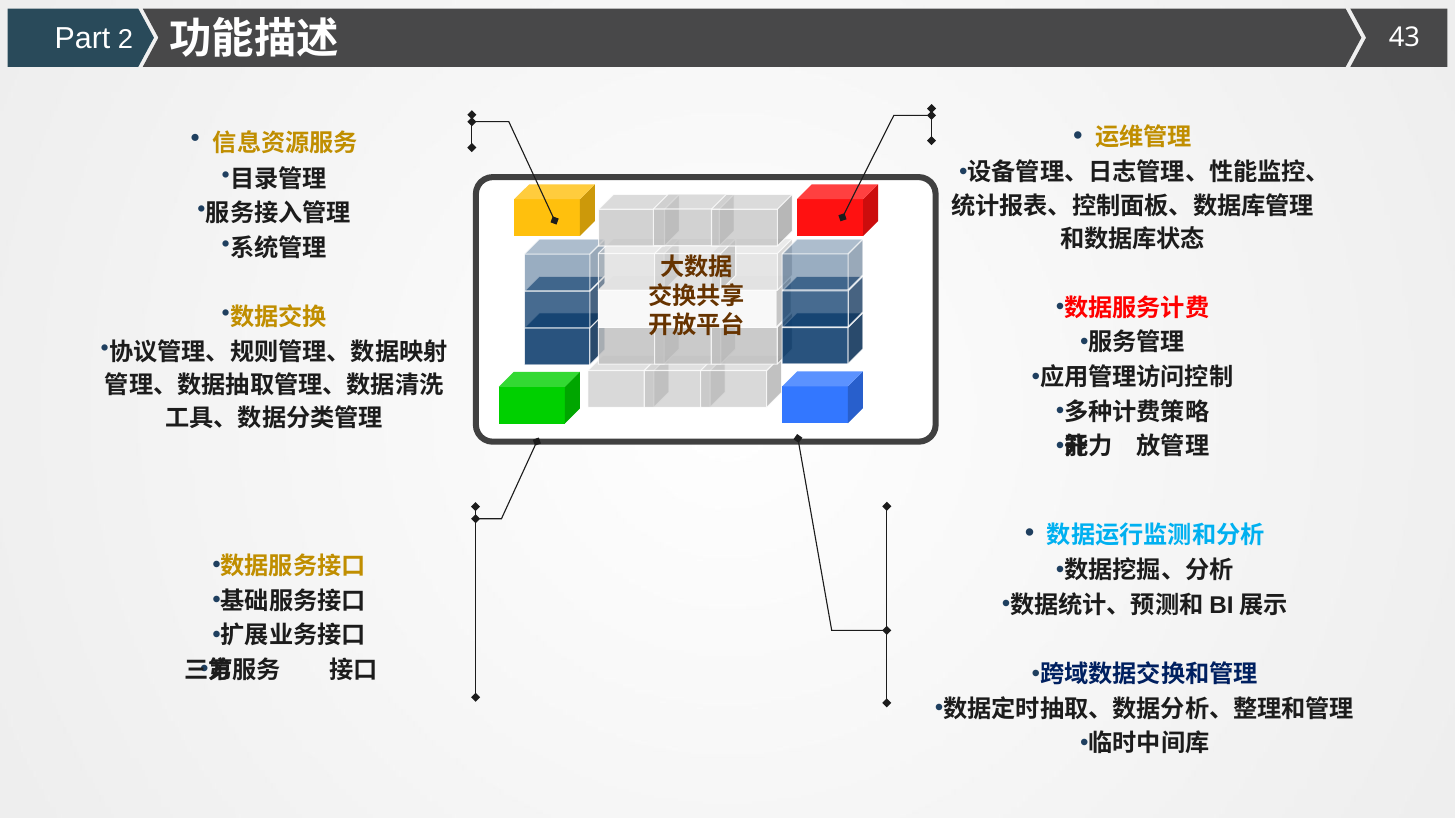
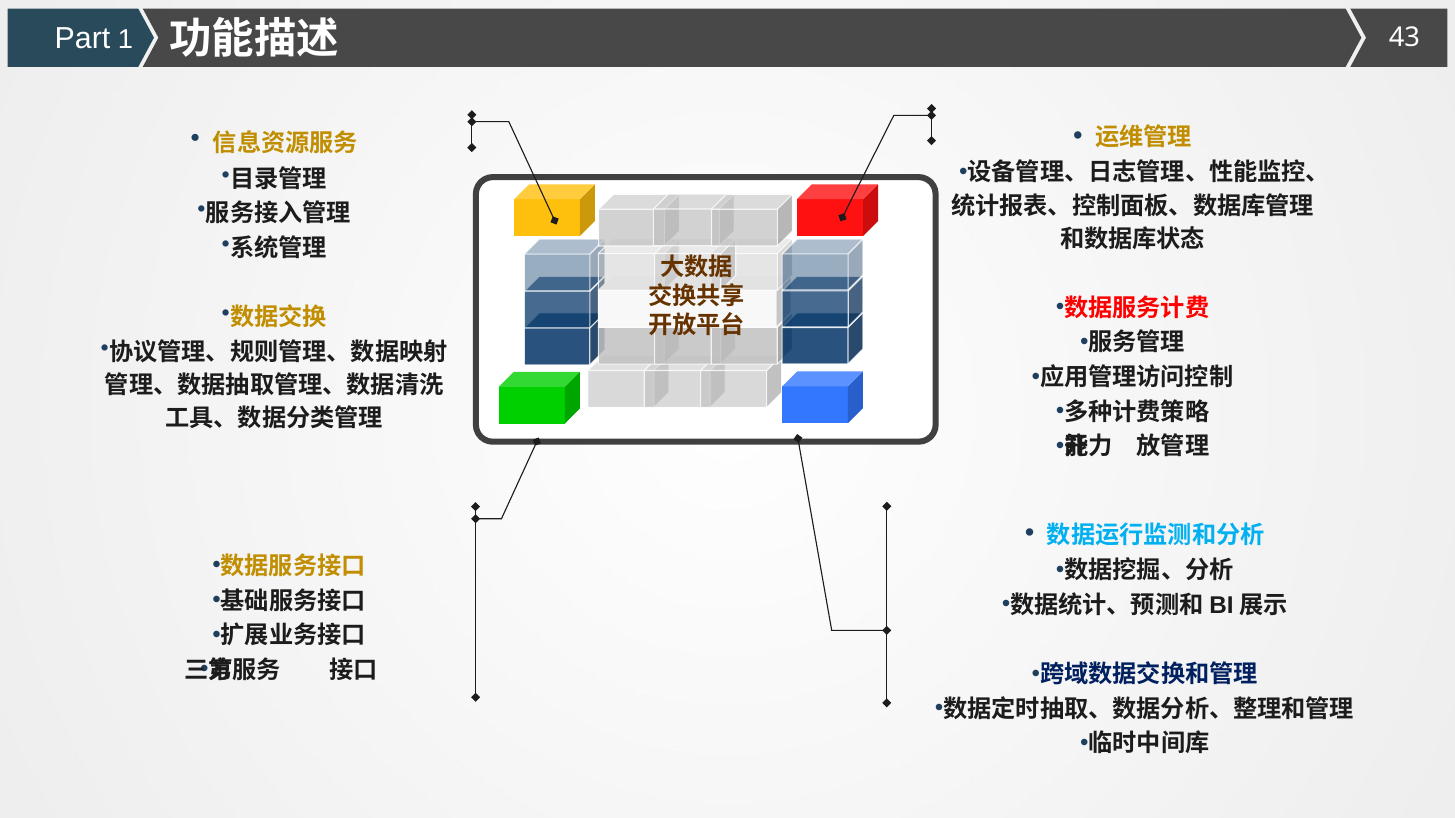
2: 2 -> 1 (125, 39)
